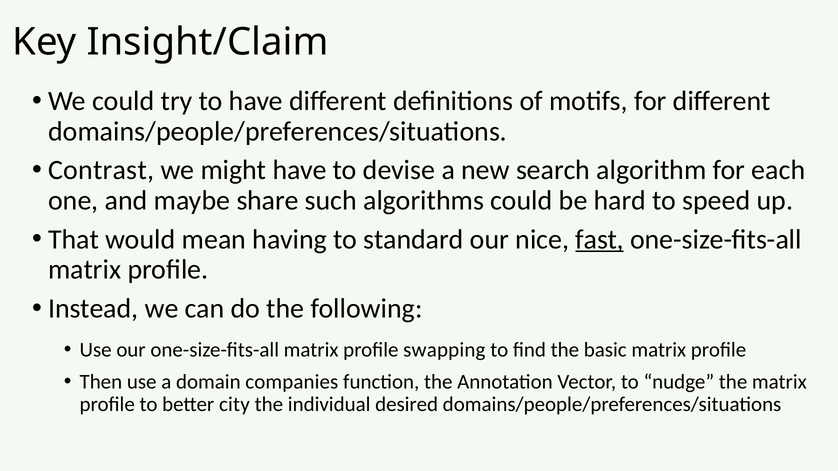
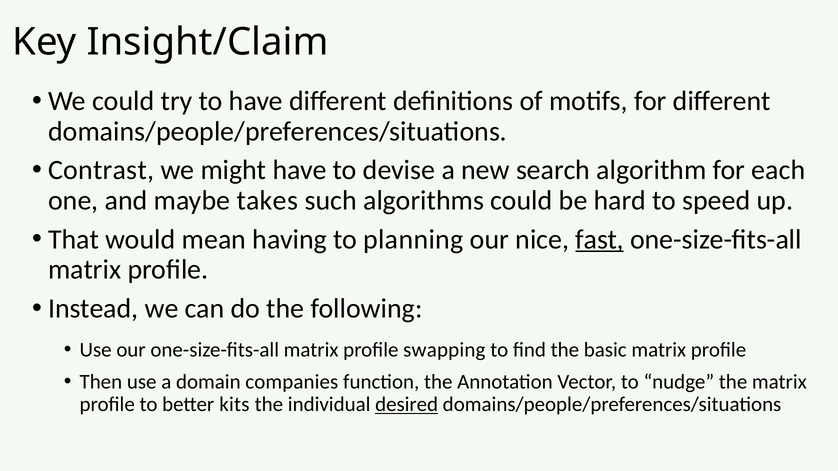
share: share -> takes (267, 201)
standard: standard -> planning (413, 239)
city: city -> kits (234, 405)
desired underline: none -> present (407, 405)
